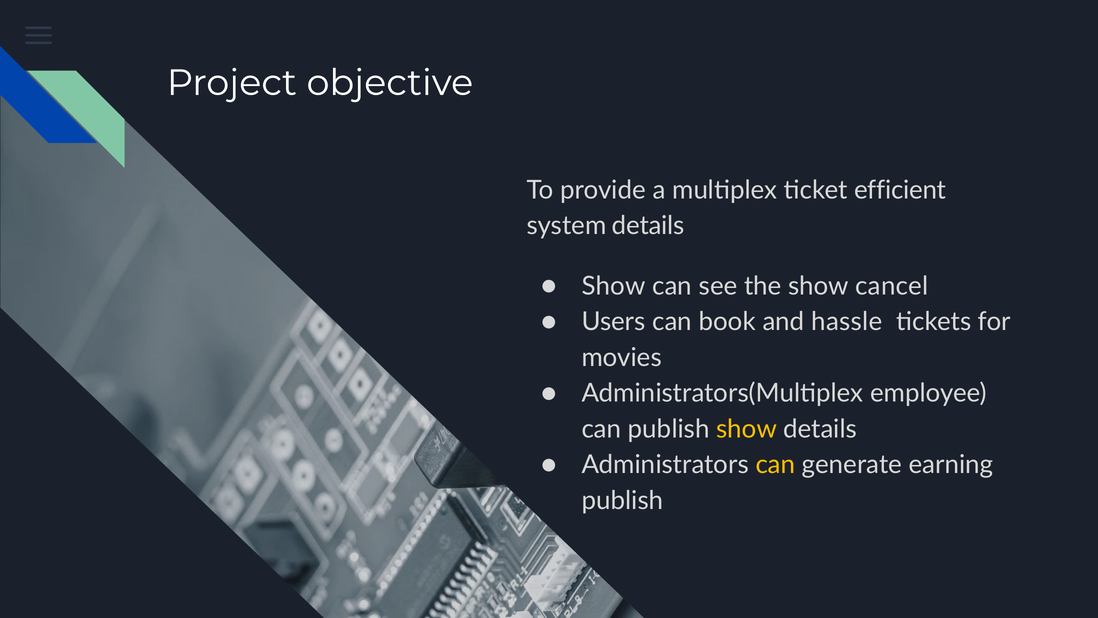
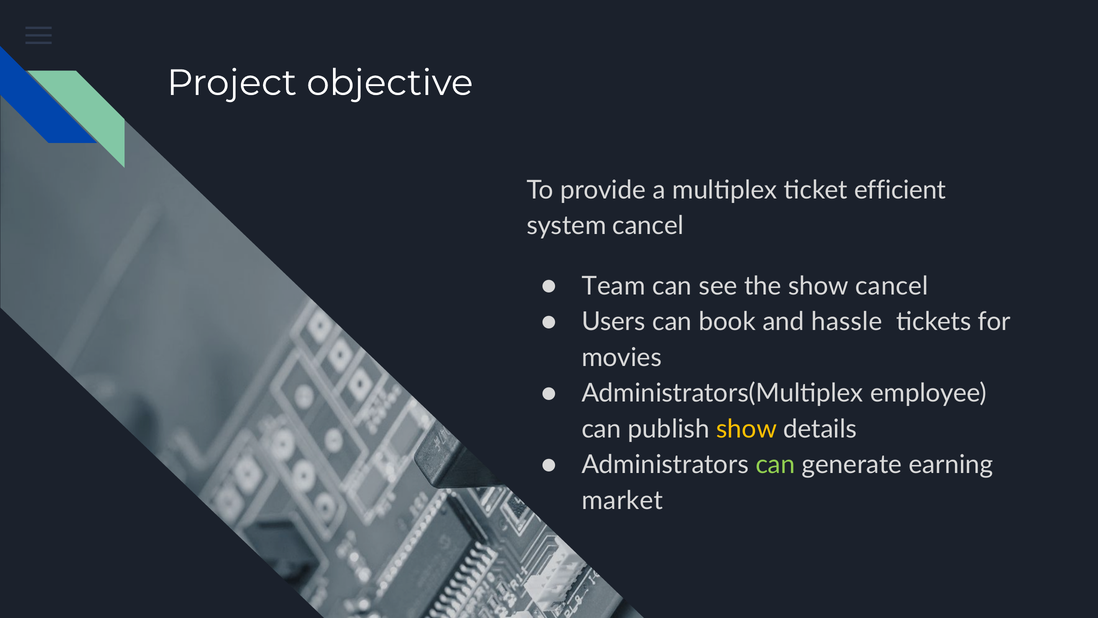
system details: details -> cancel (648, 226)
Show: Show -> Team (613, 286)
can colour: yellow -> light green (775, 465)
publish: publish -> market (622, 500)
